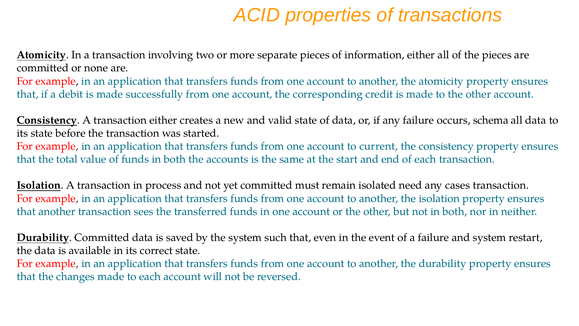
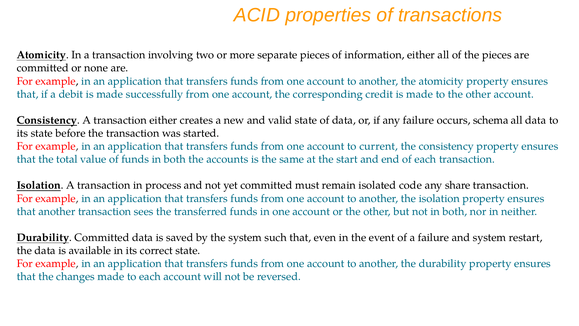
need: need -> code (410, 185)
cases: cases -> share (458, 185)
